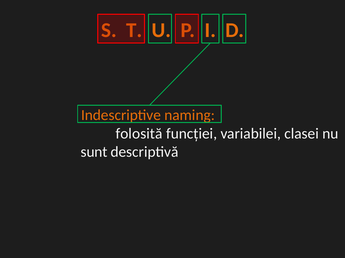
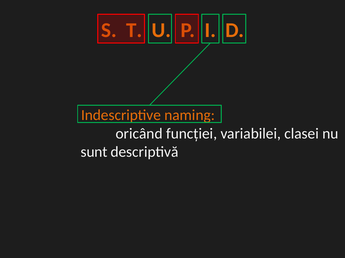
folosită: folosită -> oricând (139, 134)
